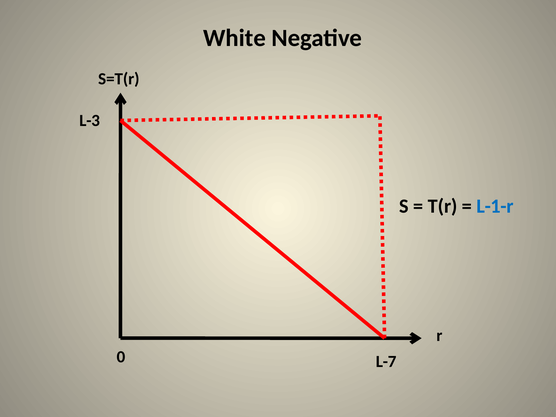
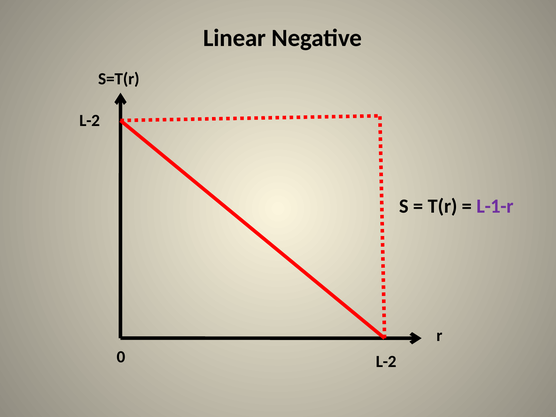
White: White -> Linear (235, 38)
L-3: L-3 -> L-2 (90, 121)
L-1-r colour: blue -> purple (495, 206)
0 L-7: L-7 -> L-2 (386, 362)
